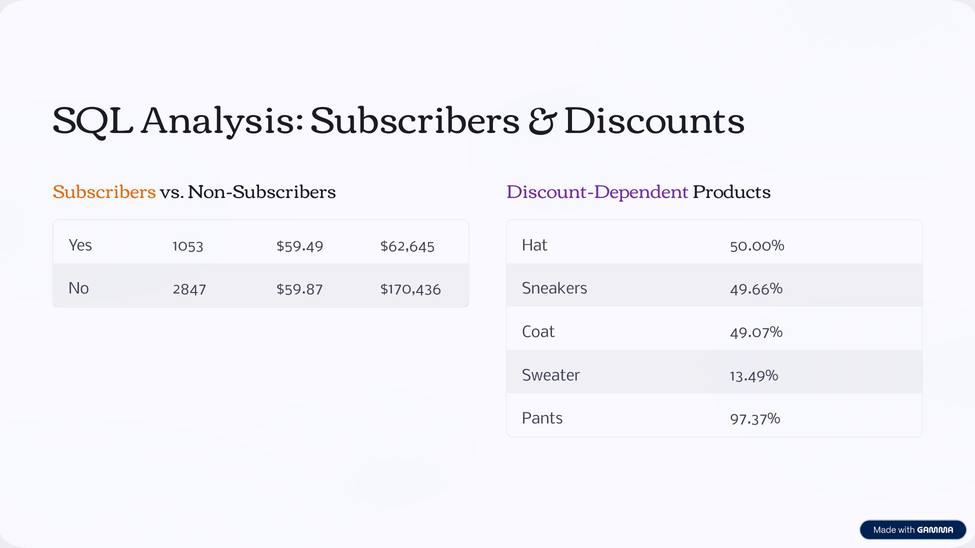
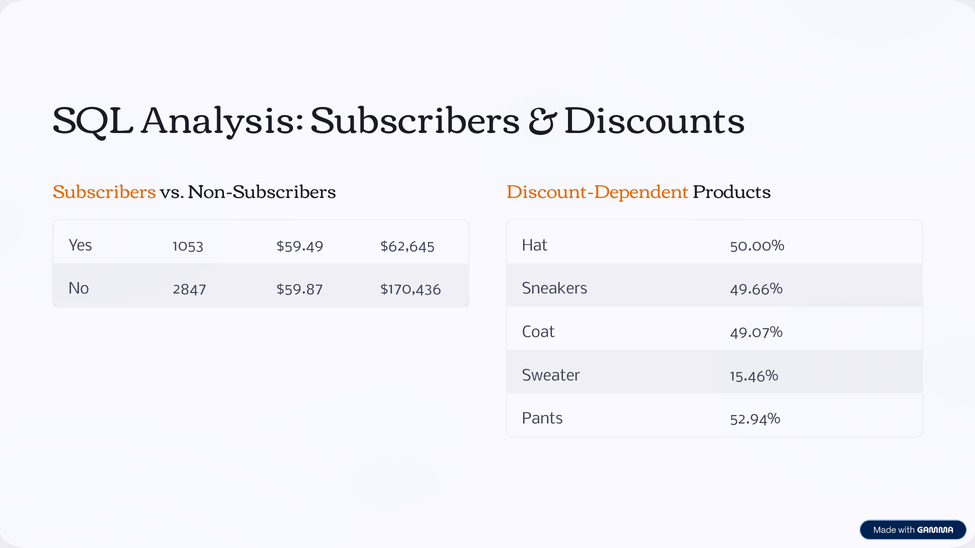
Discount-Dependent colour: purple -> orange (598, 192)
13.49%: 13.49% -> 15.46% (754, 376)
97.37%: 97.37% -> 52.94% (755, 419)
